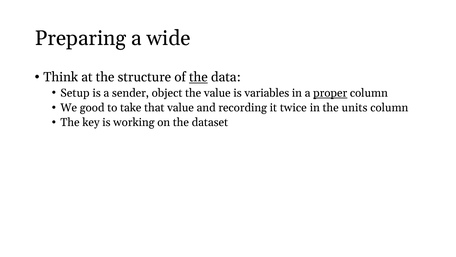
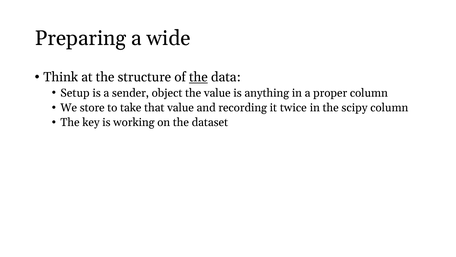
variables: variables -> anything (267, 93)
proper underline: present -> none (330, 93)
good: good -> store (92, 107)
units: units -> scipy (354, 107)
